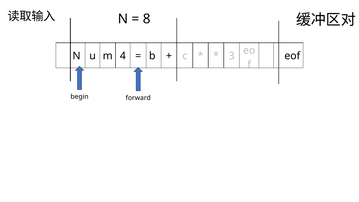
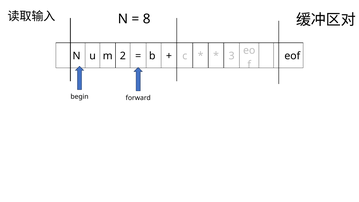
4: 4 -> 2 (123, 56)
